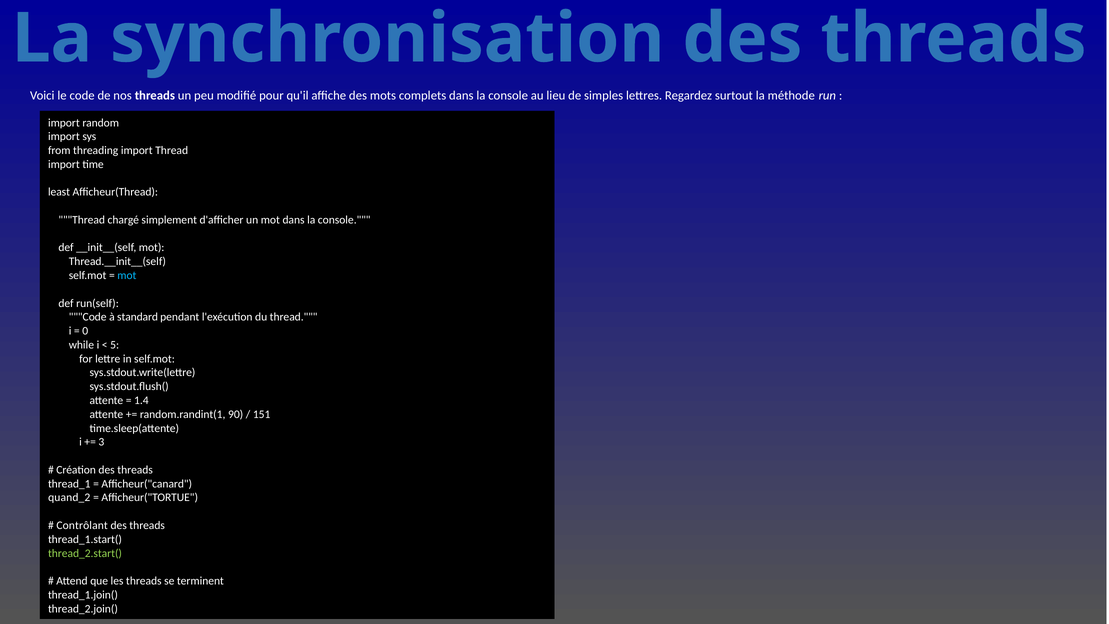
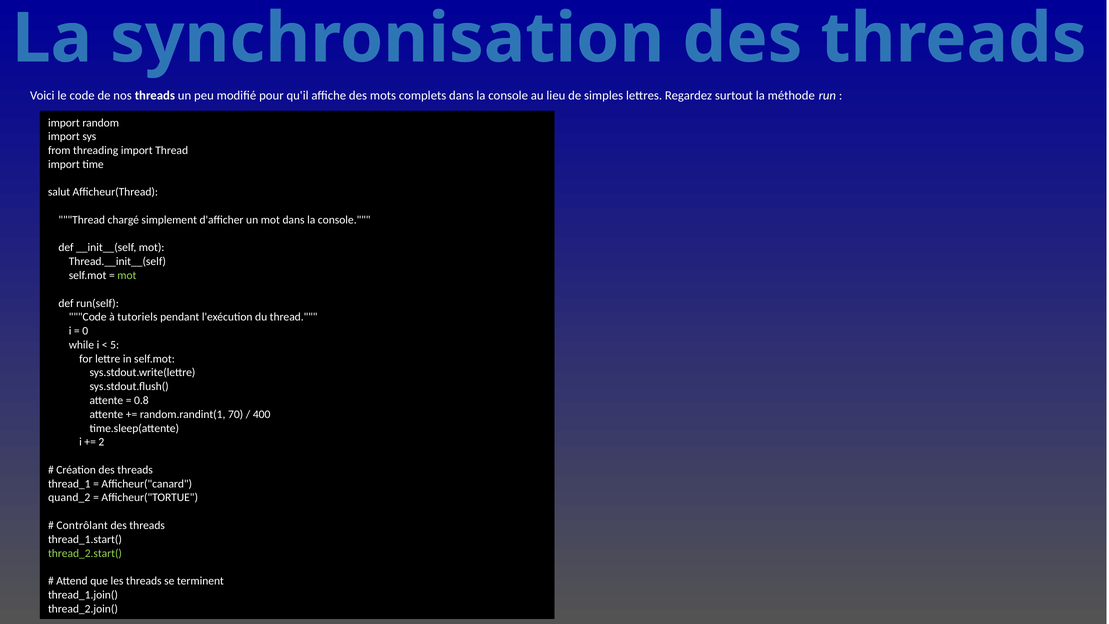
least: least -> salut (59, 192)
mot colour: light blue -> light green (127, 275)
standard: standard -> tutoriels (137, 317)
1.4: 1.4 -> 0.8 (141, 400)
90: 90 -> 70 (236, 414)
151: 151 -> 400 (262, 414)
3: 3 -> 2 (101, 442)
